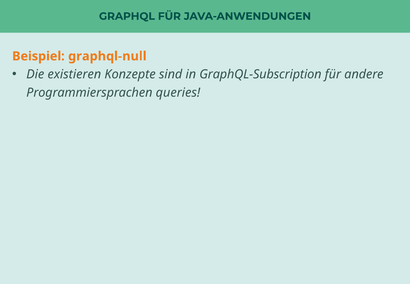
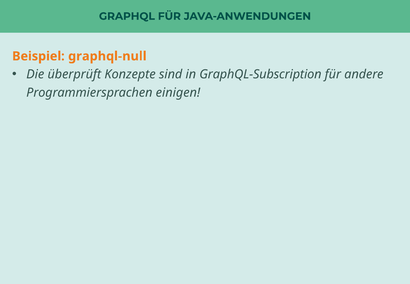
existieren: existieren -> überprüft (74, 74)
queries: queries -> einigen (178, 93)
